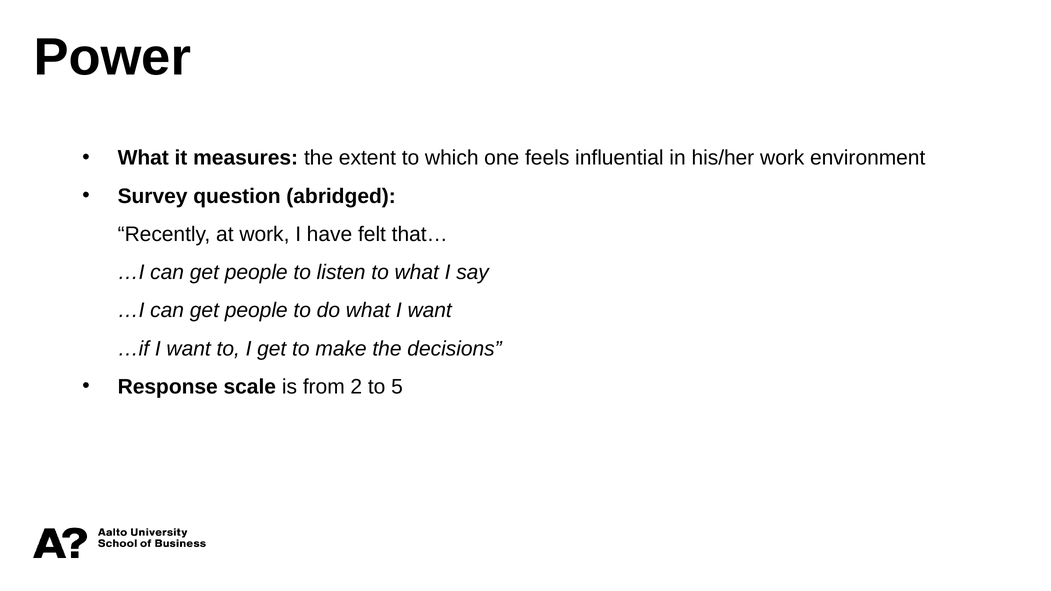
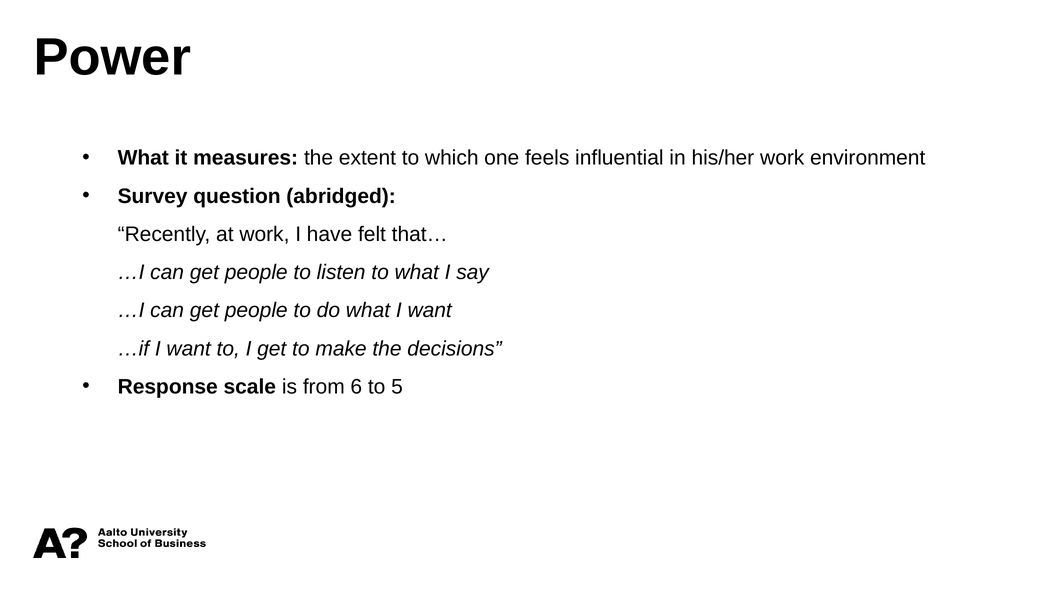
2: 2 -> 6 (356, 387)
